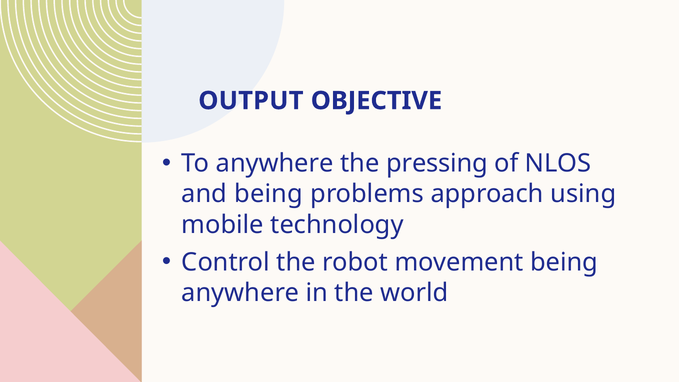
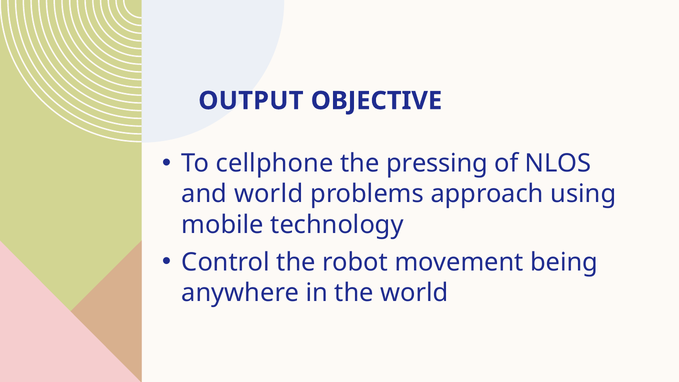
To anywhere: anywhere -> cellphone (275, 163)
and being: being -> world (269, 194)
